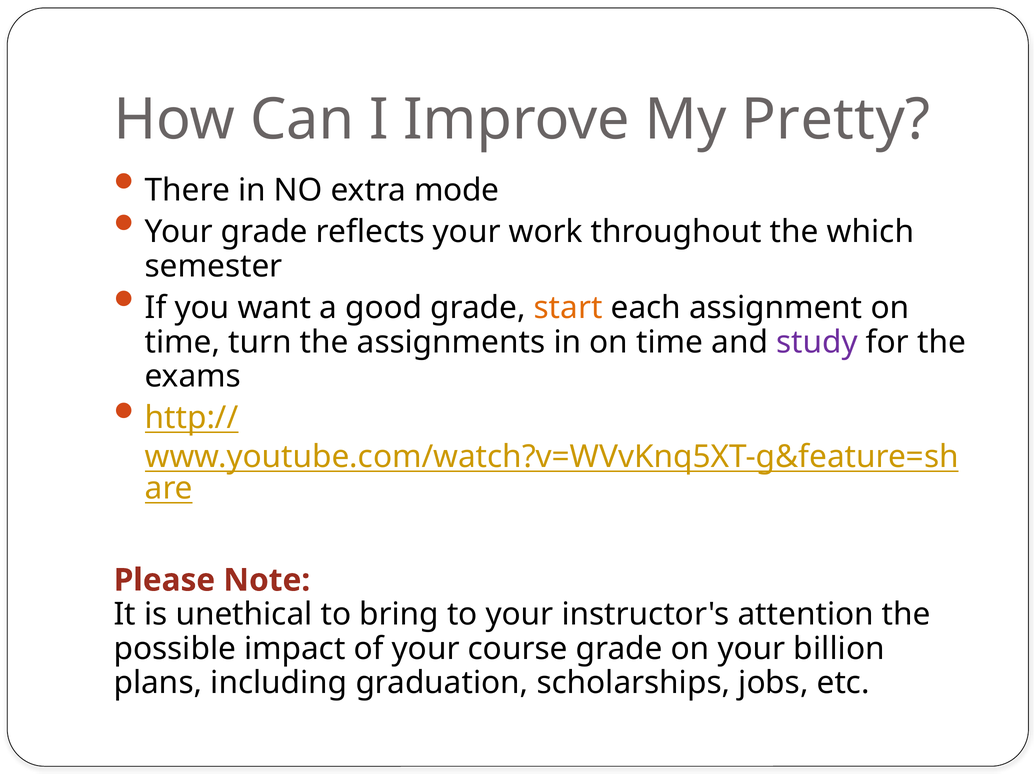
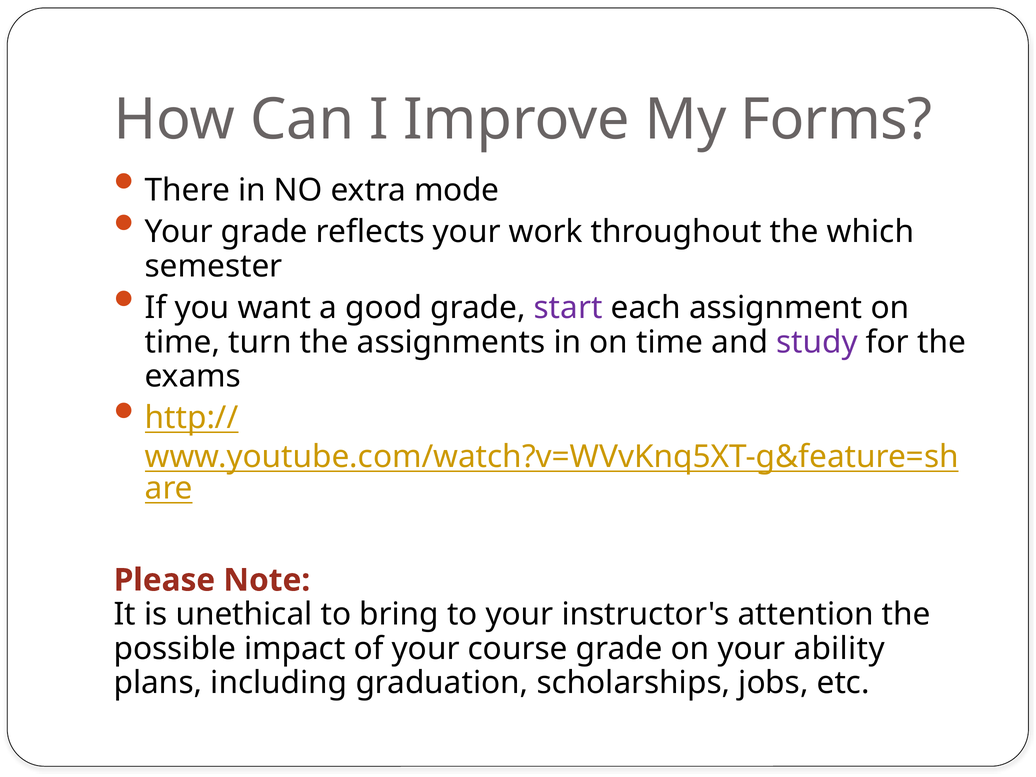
Pretty: Pretty -> Forms (836, 120)
start colour: orange -> purple (568, 308)
billion: billion -> ability (839, 649)
